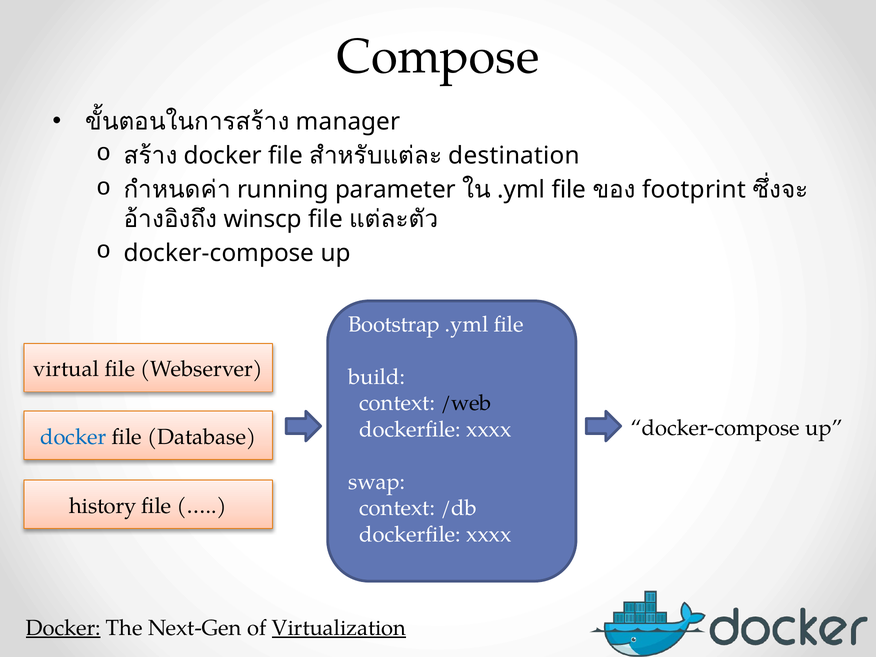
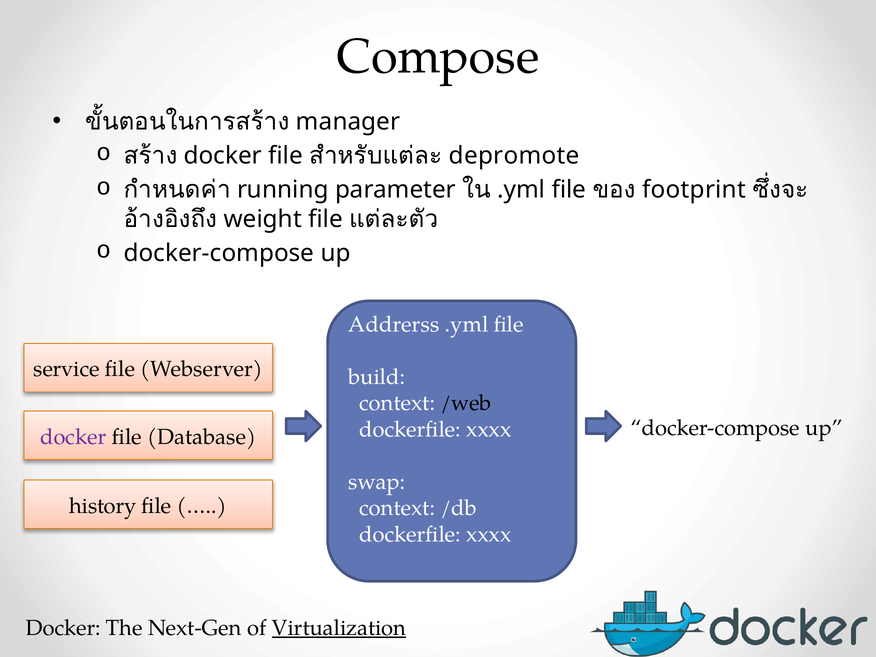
destination: destination -> depromote (514, 156)
winscp: winscp -> weight (263, 219)
Bootstrap: Bootstrap -> Addrerss (394, 324)
virtual: virtual -> service (67, 369)
docker colour: blue -> purple (73, 437)
Docker underline: present -> none (63, 628)
